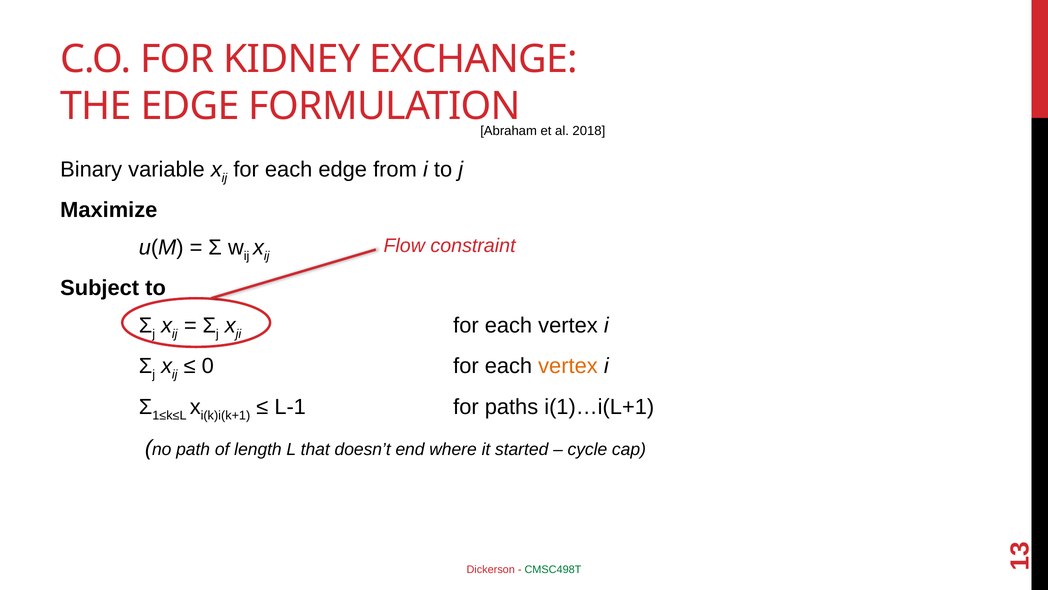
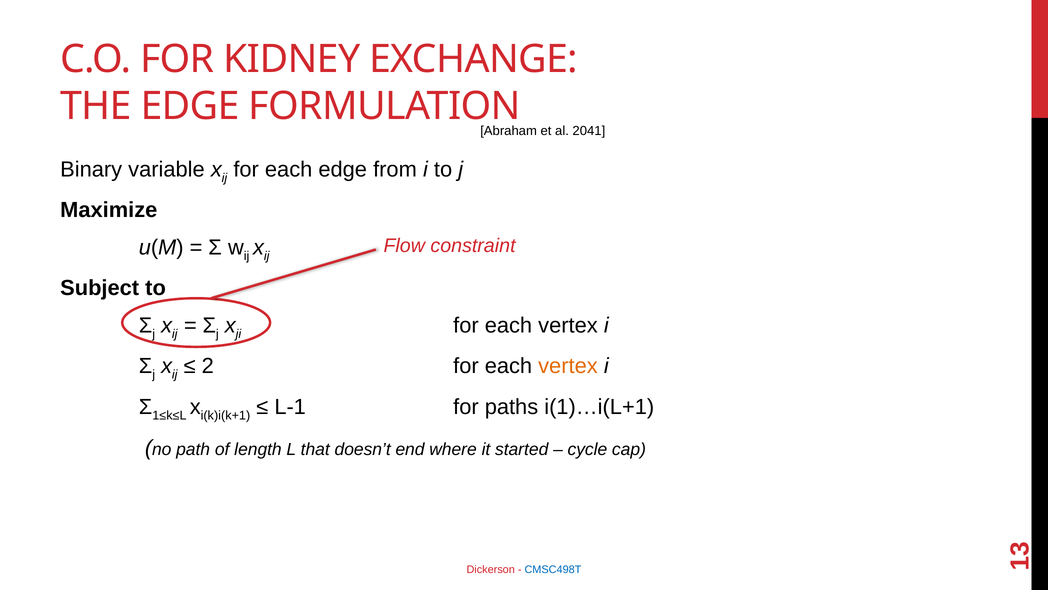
2018: 2018 -> 2041 (589, 131)
0: 0 -> 2 (208, 366)
CMSC498T colour: green -> blue (553, 569)
